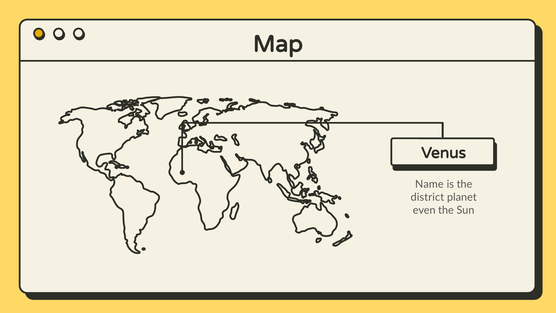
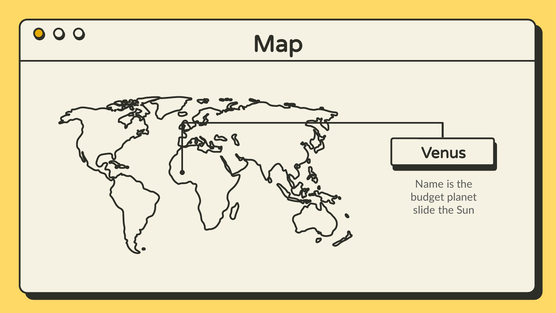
district: district -> budget (427, 197)
even: even -> slide (424, 210)
